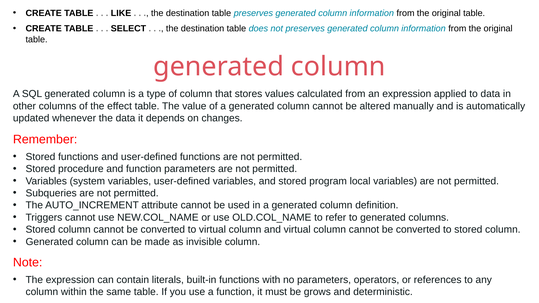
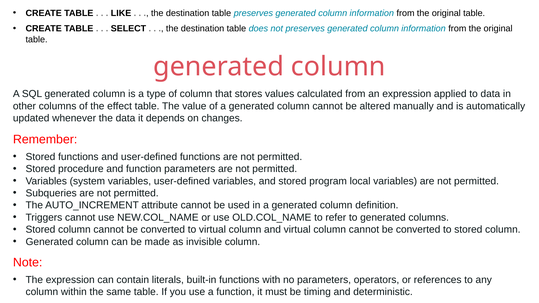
grows: grows -> timing (317, 292)
